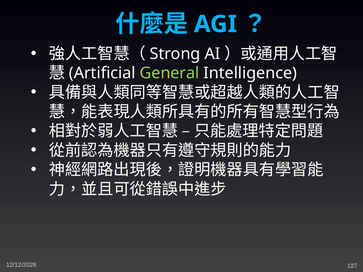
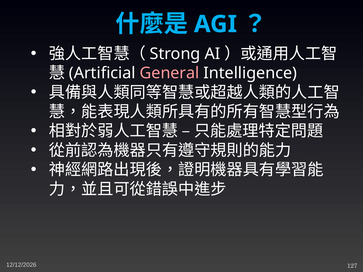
General colour: light green -> pink (170, 73)
